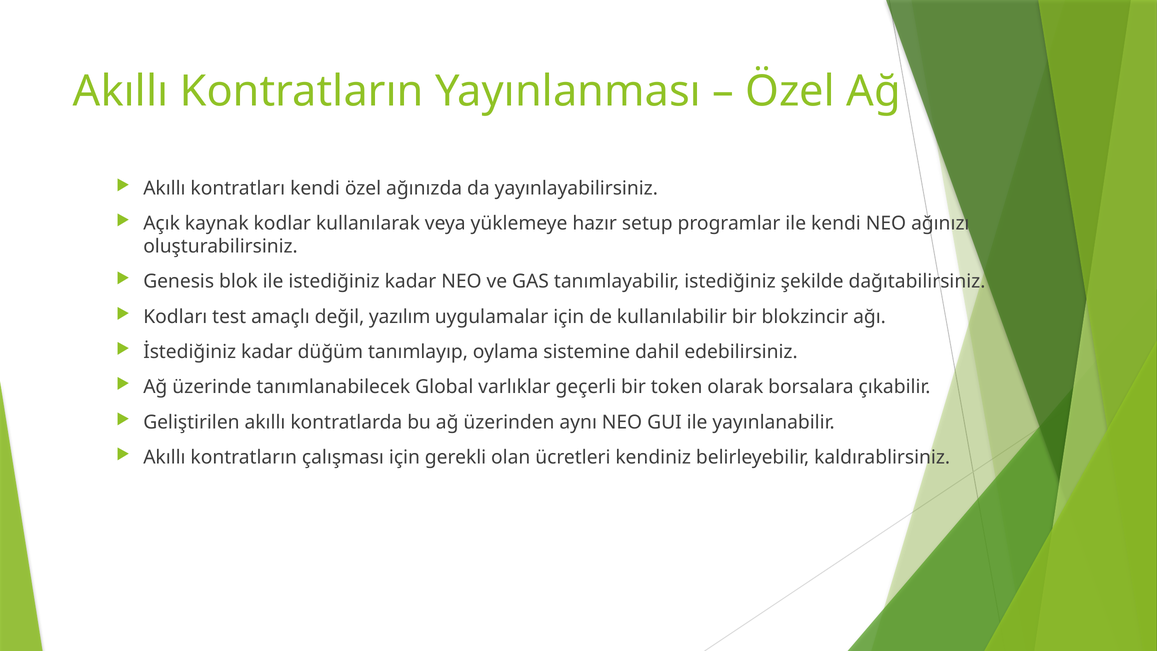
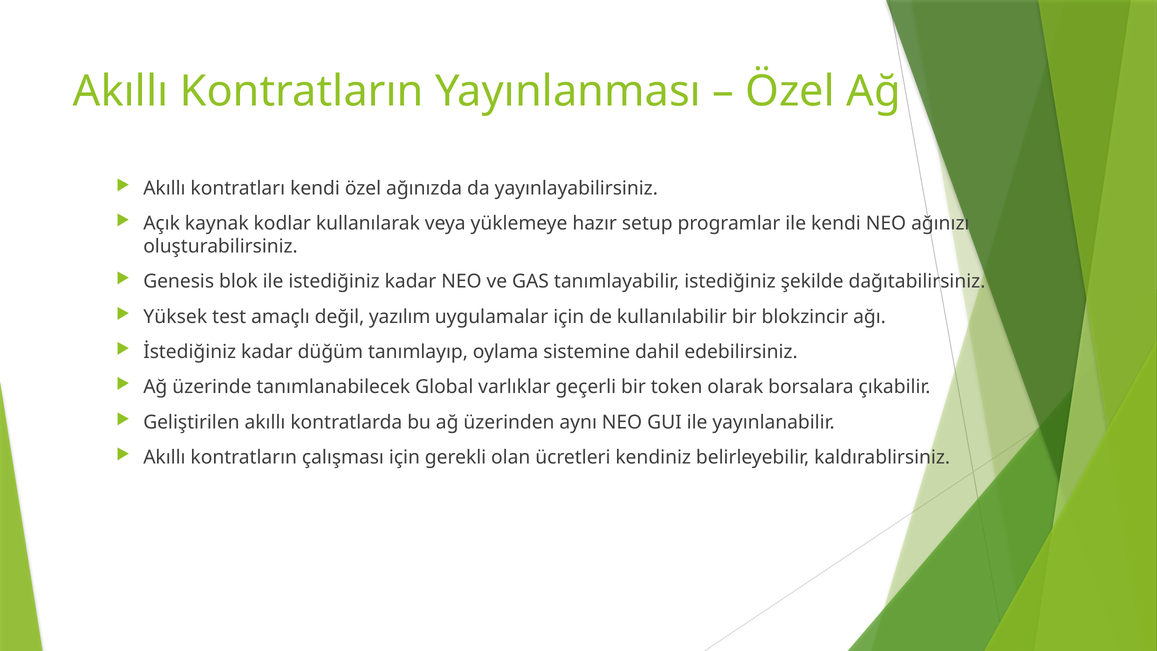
Kodları: Kodları -> Yüksek (175, 317)
